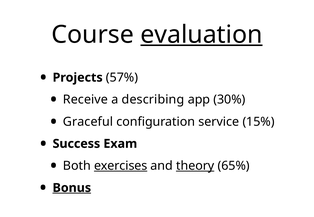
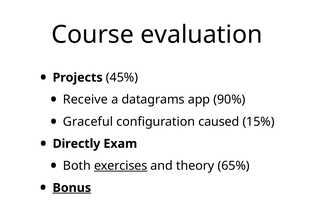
evaluation underline: present -> none (201, 35)
57%: 57% -> 45% (122, 78)
describing: describing -> datagrams (153, 100)
30%: 30% -> 90% (229, 100)
service: service -> caused (219, 122)
Success: Success -> Directly (76, 144)
theory underline: present -> none (195, 166)
